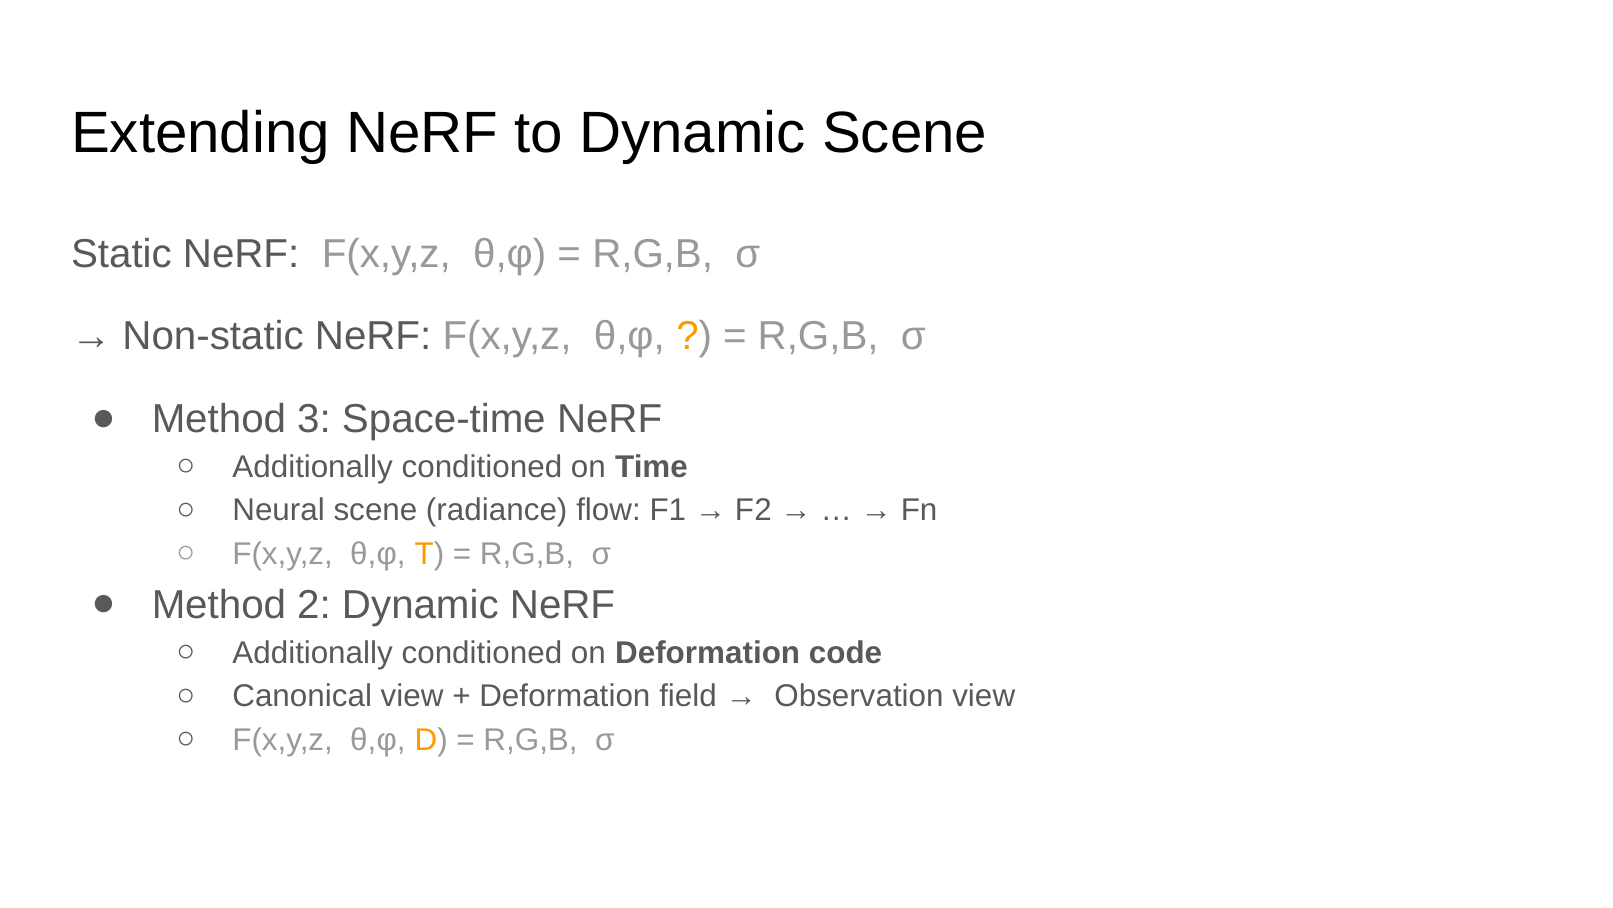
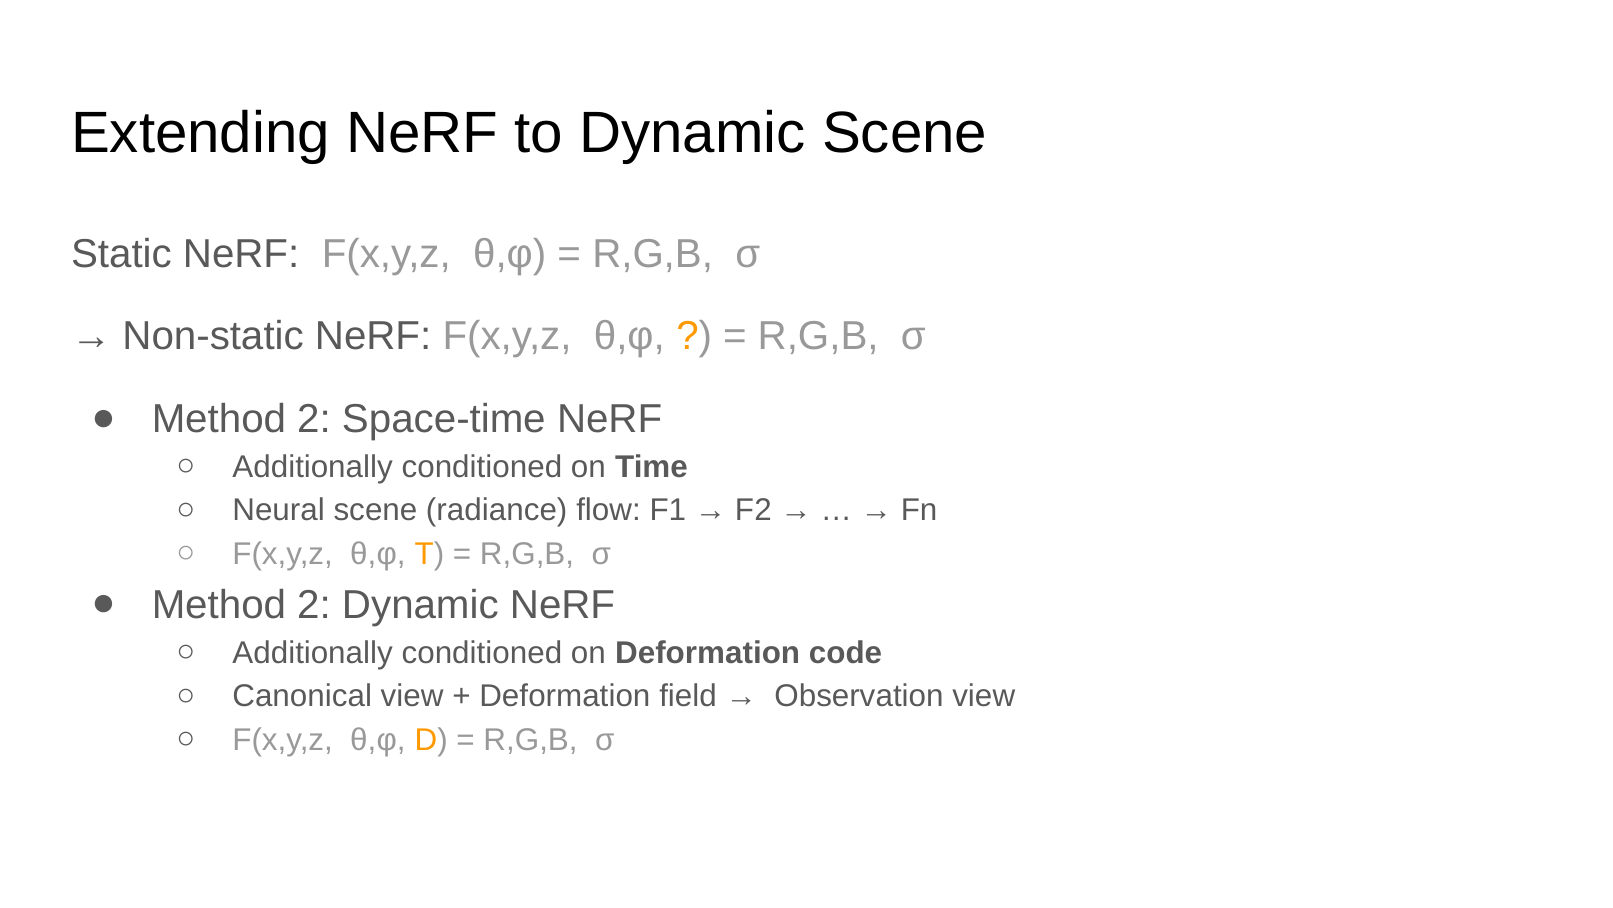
3: 3 -> 2 (314, 419)
